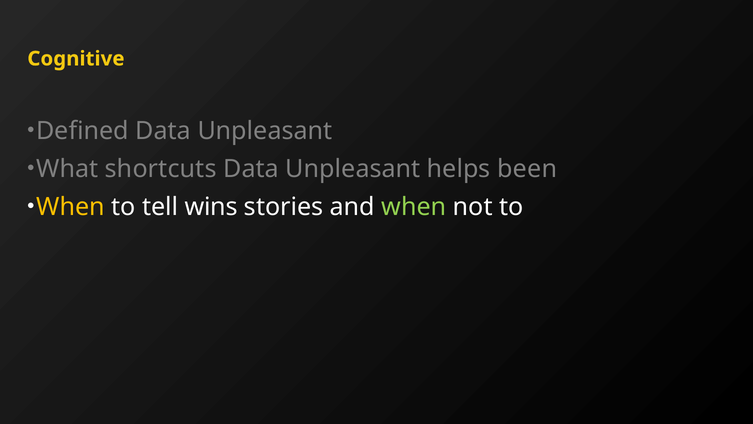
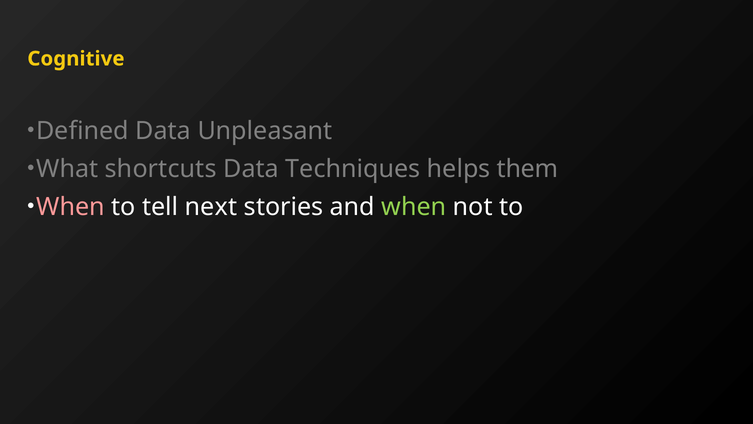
Unpleasant: Unpleasant -> Techniques (353, 169)
been: been -> them (527, 169)
When colour: yellow -> pink (70, 207)
wins: wins -> next (211, 207)
